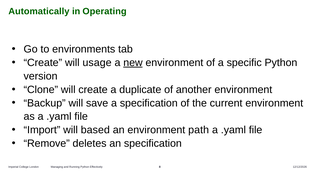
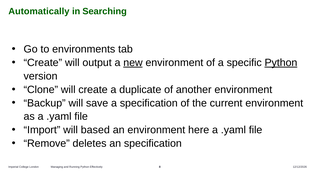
Operating: Operating -> Searching (105, 11)
usage: usage -> output (97, 63)
Python underline: none -> present (281, 63)
path: path -> here (199, 130)
